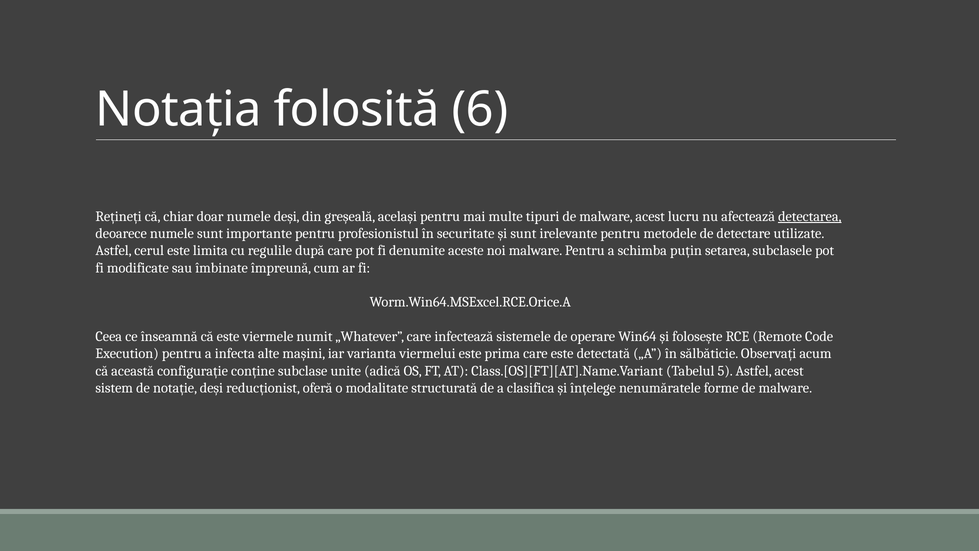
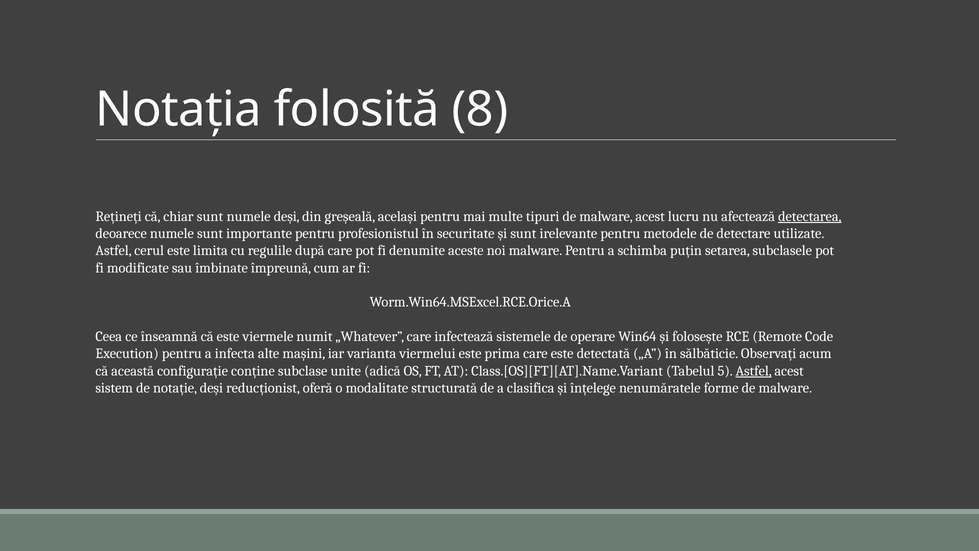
6: 6 -> 8 (480, 110)
chiar doar: doar -> sunt (210, 216)
Astfel underline: none -> present (754, 371)
